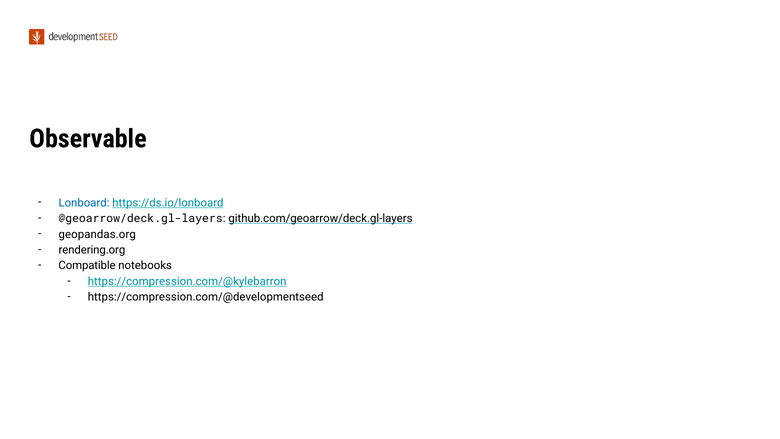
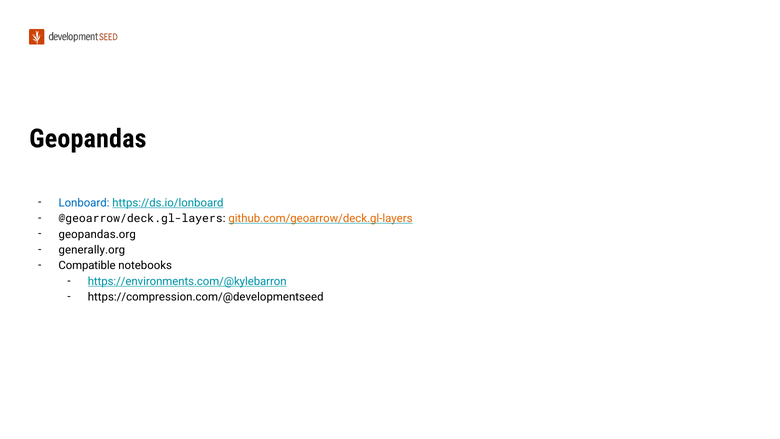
Observable: Observable -> Geopandas (88, 139)
github.com/geoarrow/deck.gl-layers colour: black -> orange (320, 218)
rendering.org: rendering.org -> generally.org (92, 250)
https://compression.com/@kylebarron: https://compression.com/@kylebarron -> https://environments.com/@kylebarron (187, 281)
